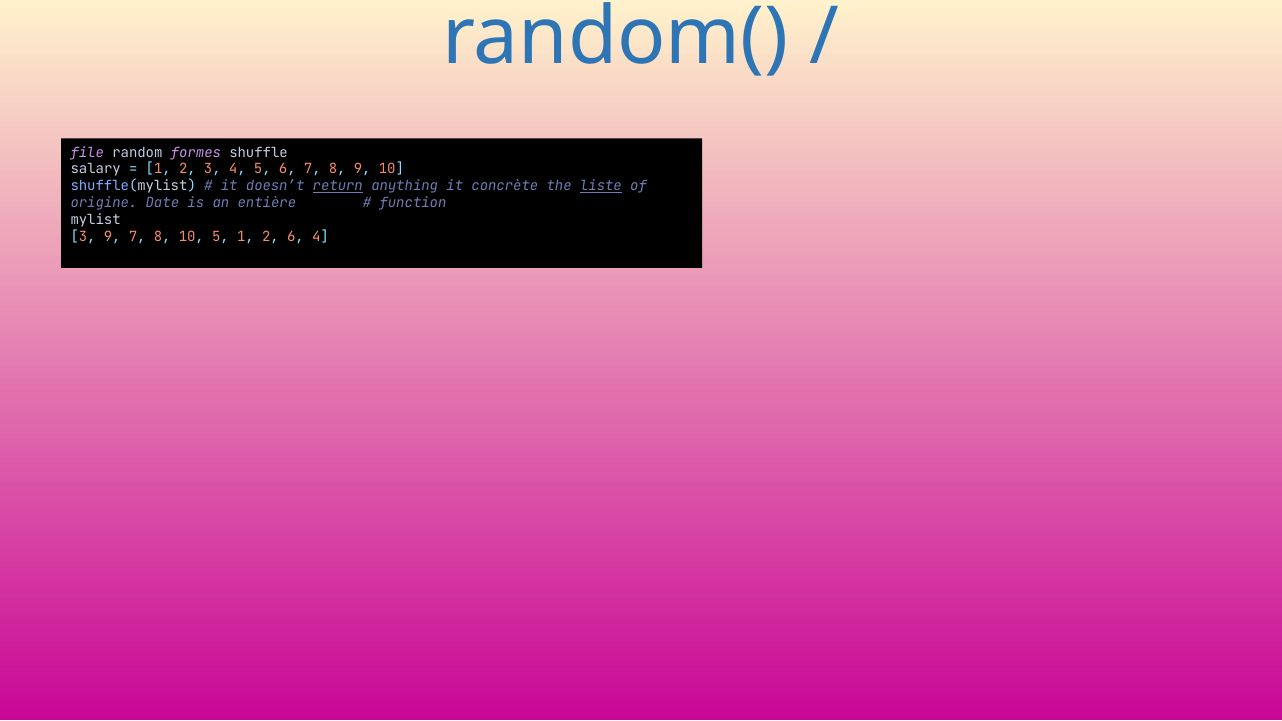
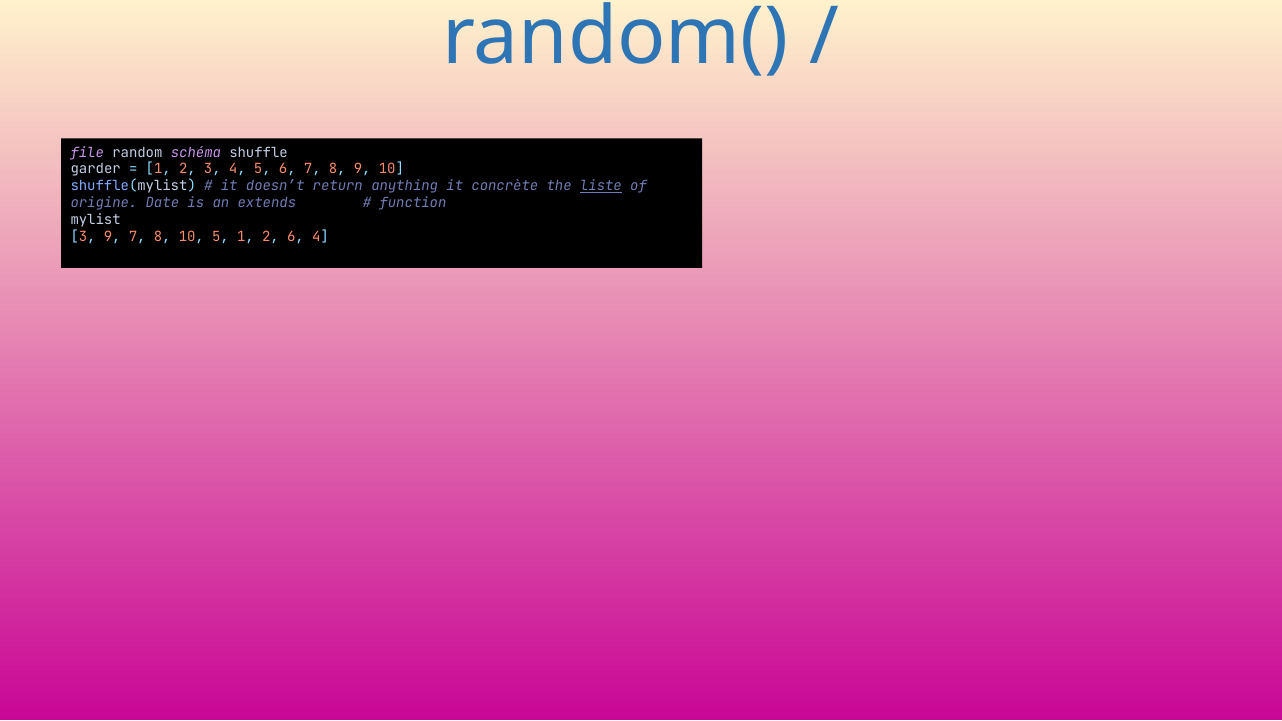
formes: formes -> schéma (196, 153)
salary: salary -> garder (96, 169)
return underline: present -> none (338, 186)
entière: entière -> extends (267, 203)
